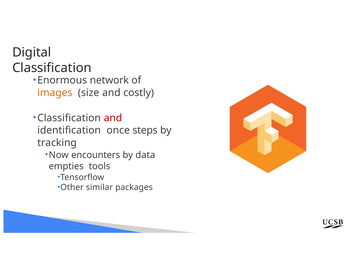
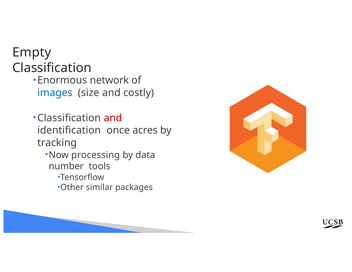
Digital: Digital -> Empty (32, 52)
images colour: orange -> blue (55, 93)
steps: steps -> acres (145, 130)
encounters: encounters -> processing (96, 155)
empties: empties -> number (66, 166)
